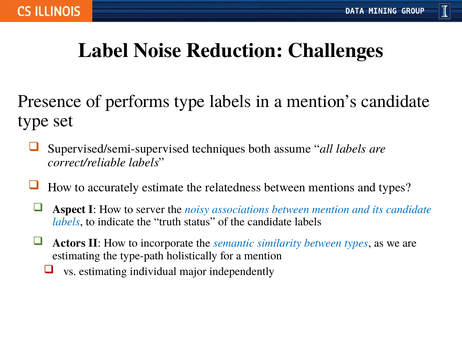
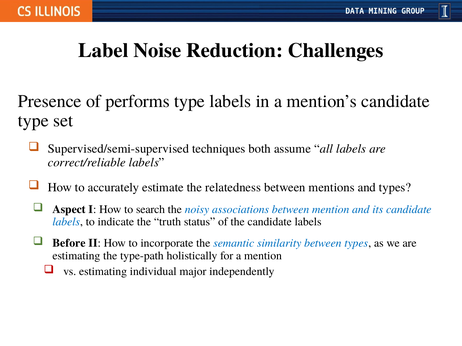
server: server -> search (150, 210)
Actors: Actors -> Before (69, 243)
